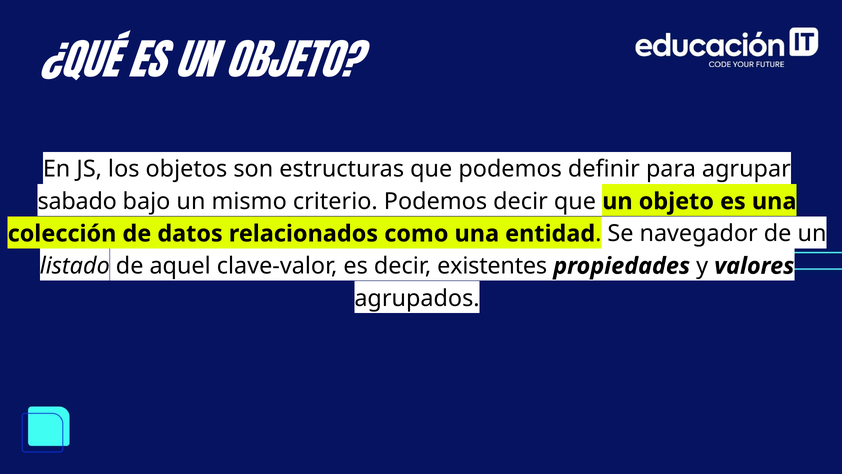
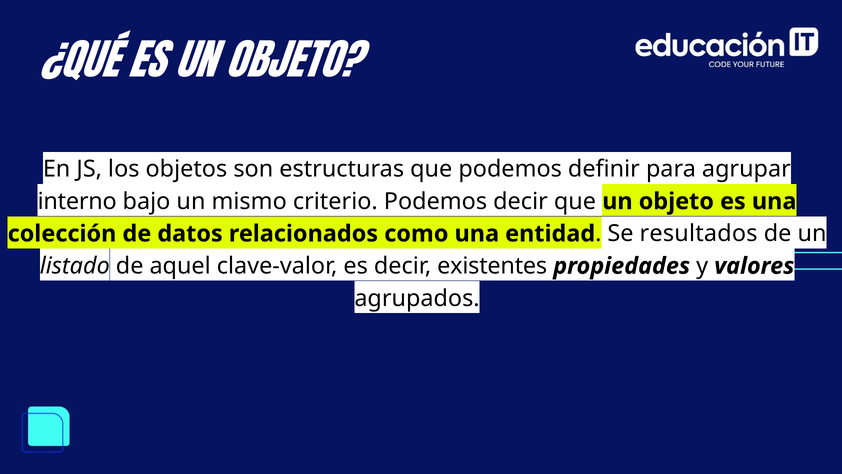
sabado: sabado -> interno (77, 201)
navegador: navegador -> resultados (699, 234)
